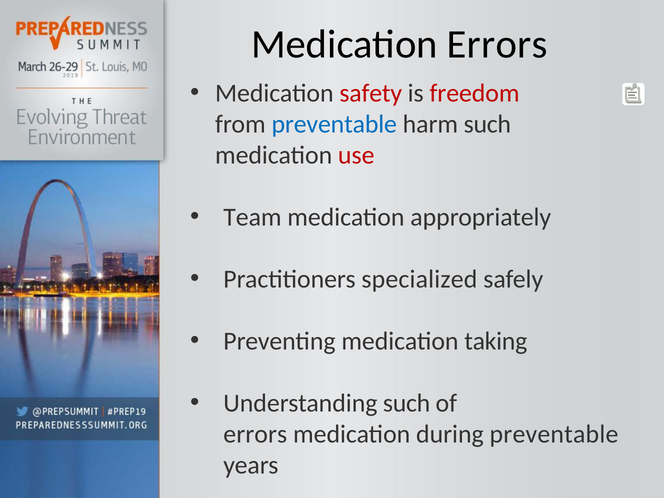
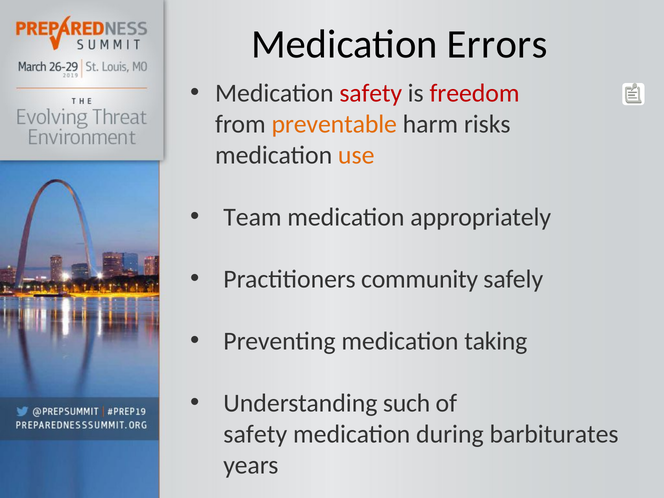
preventable colour: blue -> orange (334, 124)
harm such: such -> risks (487, 124)
use colour: red -> orange (356, 155)
specialized: specialized -> community (420, 279)
errors: errors -> safety (255, 434)
during preventable: preventable -> barbiturates (554, 434)
